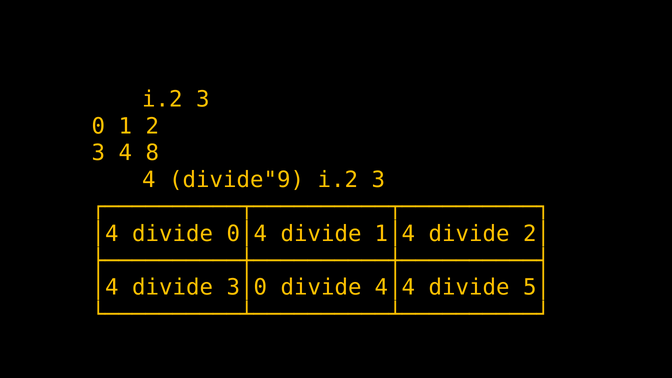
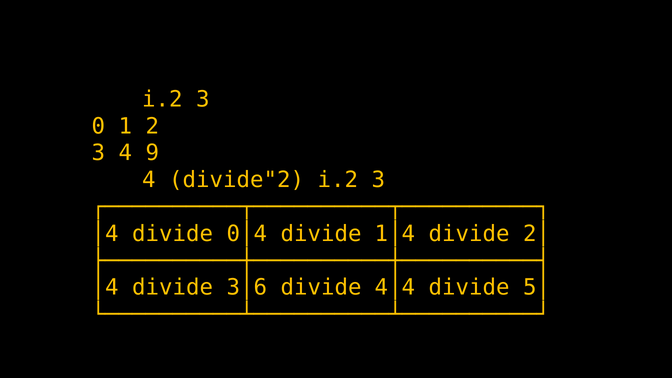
8: 8 -> 9 (153, 153)
divide"9: divide"9 -> divide"2 (237, 180)
3│0: 3│0 -> 3│6 (247, 288)
